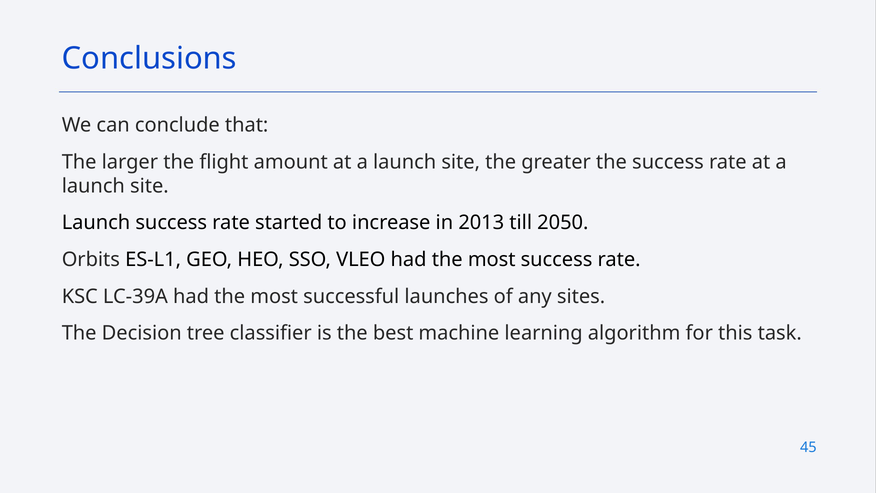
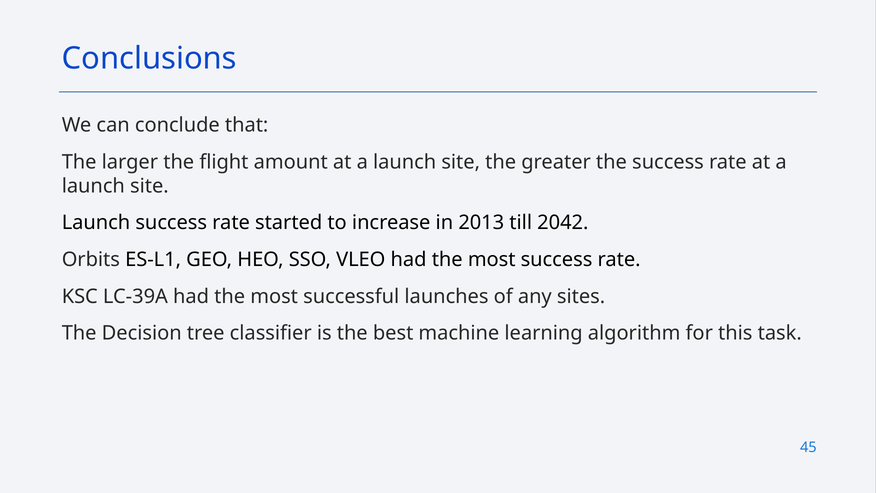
2050: 2050 -> 2042 (563, 223)
